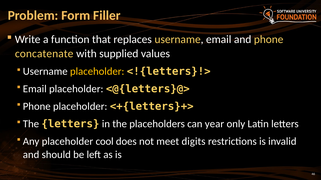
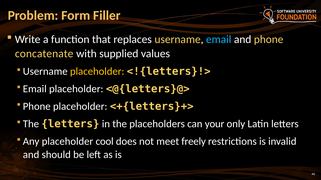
email colour: white -> light blue (219, 40)
year: year -> your (215, 124)
digits: digits -> freely (194, 142)
